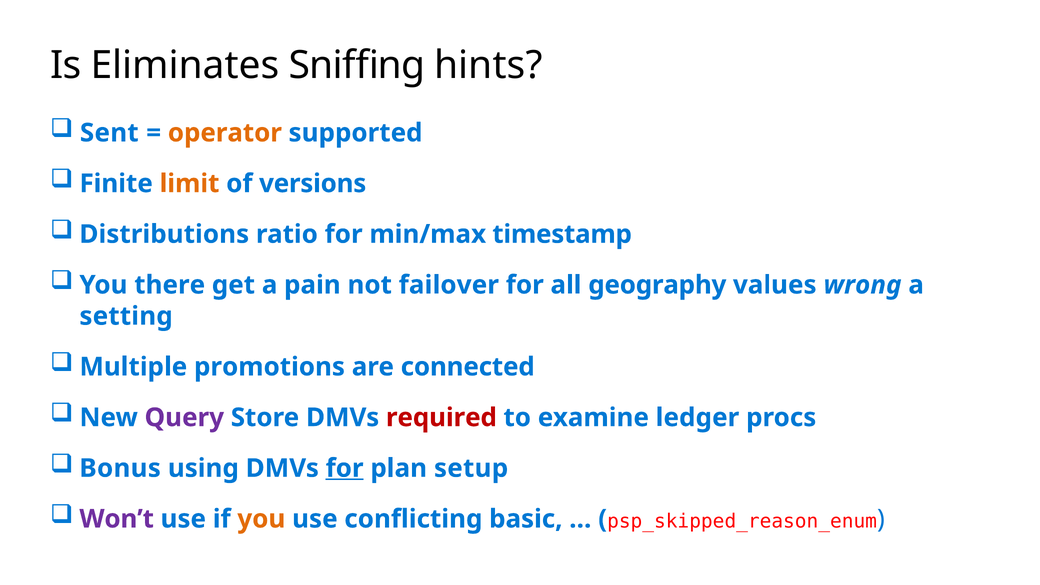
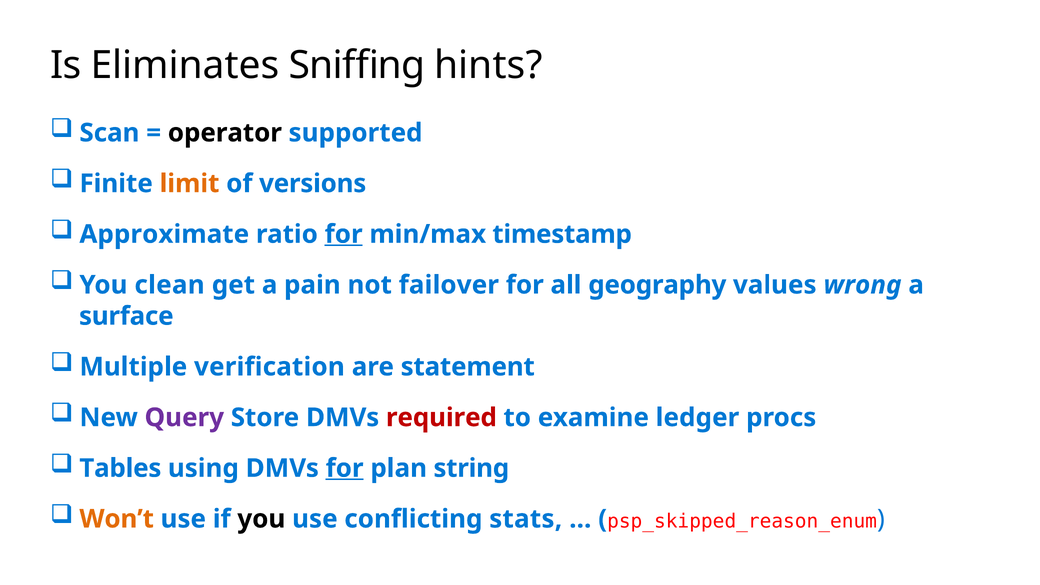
Sent: Sent -> Scan (109, 133)
operator colour: orange -> black (225, 133)
Distributions: Distributions -> Approximate (164, 234)
for underline: none -> present (344, 234)
there: there -> clean (170, 285)
setting: setting -> surface (126, 316)
promotions: promotions -> verification (269, 367)
connected: connected -> statement (468, 367)
Bonus: Bonus -> Tables (120, 468)
setup: setup -> string (471, 468)
Won’t colour: purple -> orange (117, 519)
you colour: orange -> black (261, 519)
basic: basic -> stats (526, 519)
